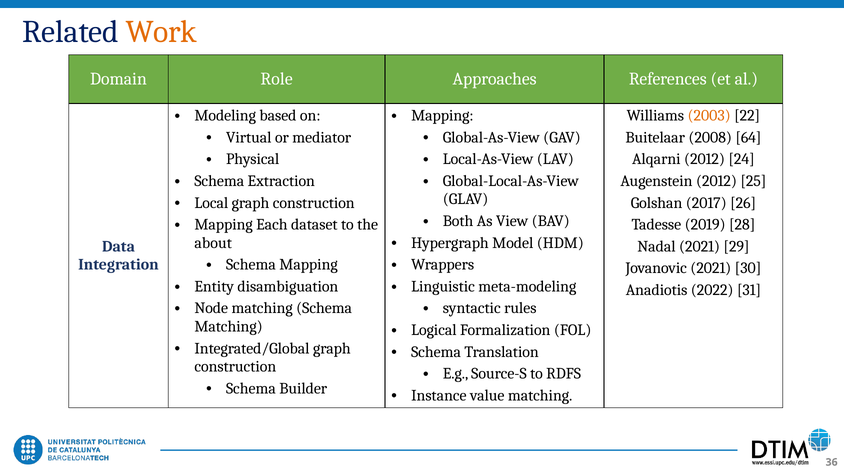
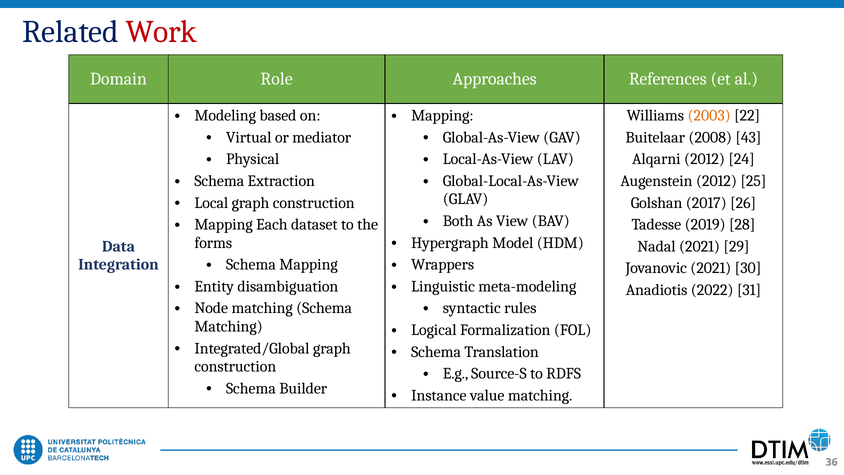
Work colour: orange -> red (161, 32)
64: 64 -> 43 (748, 137)
about: about -> forms (213, 243)
